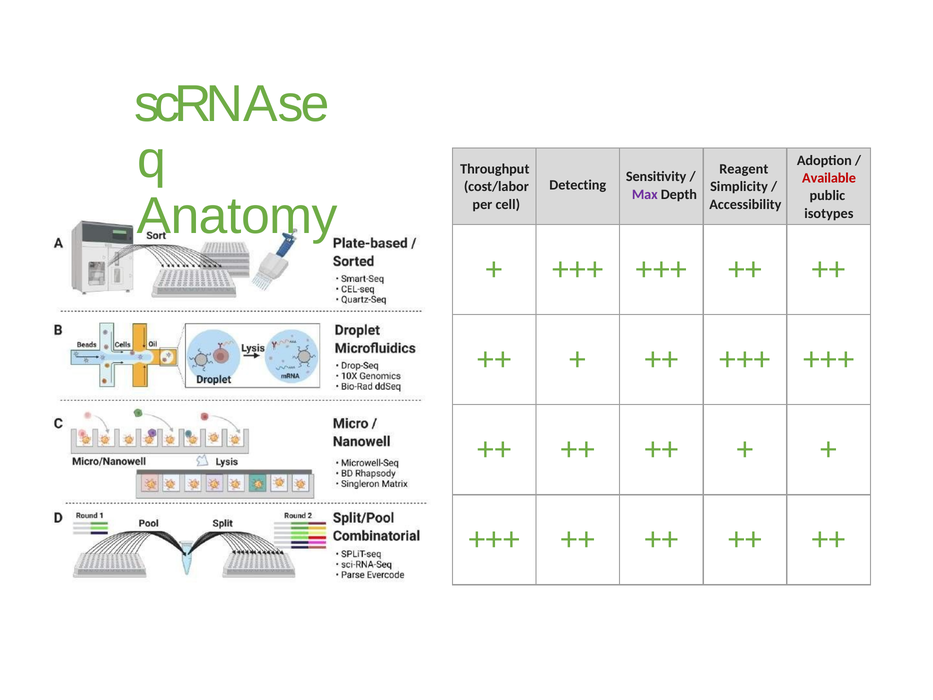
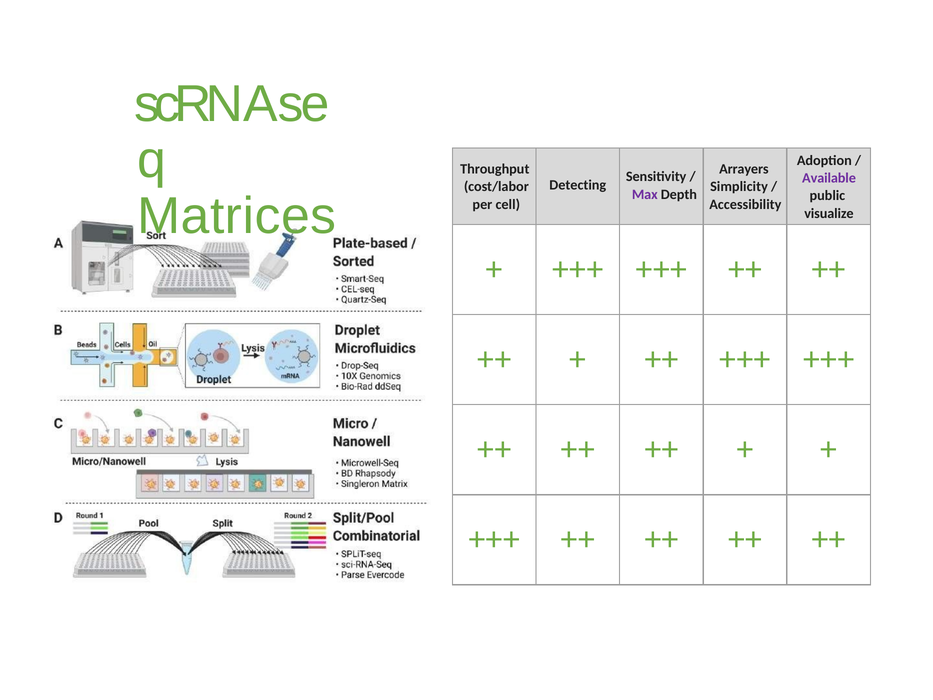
Reagent: Reagent -> Arrayers (744, 169)
Available colour: red -> purple (829, 178)
Anatomy: Anatomy -> Matrices (237, 216)
isotypes: isotypes -> visualize (829, 213)
